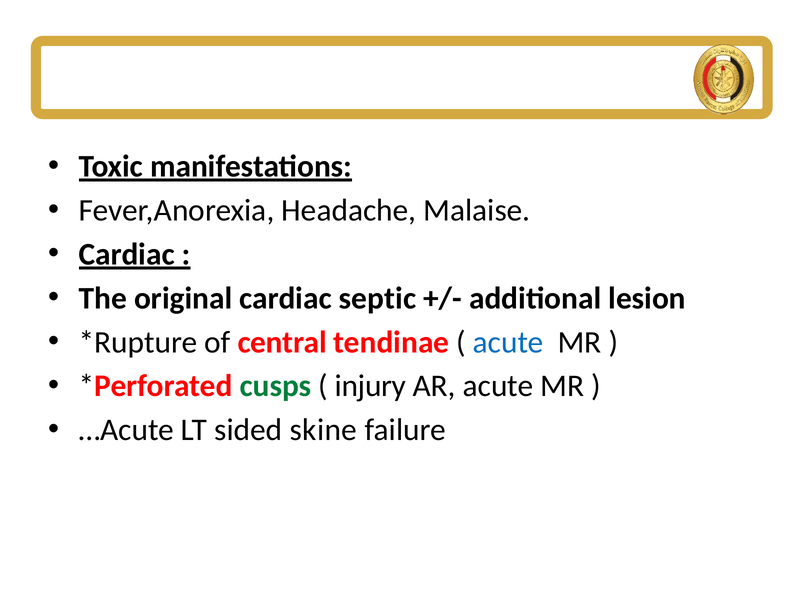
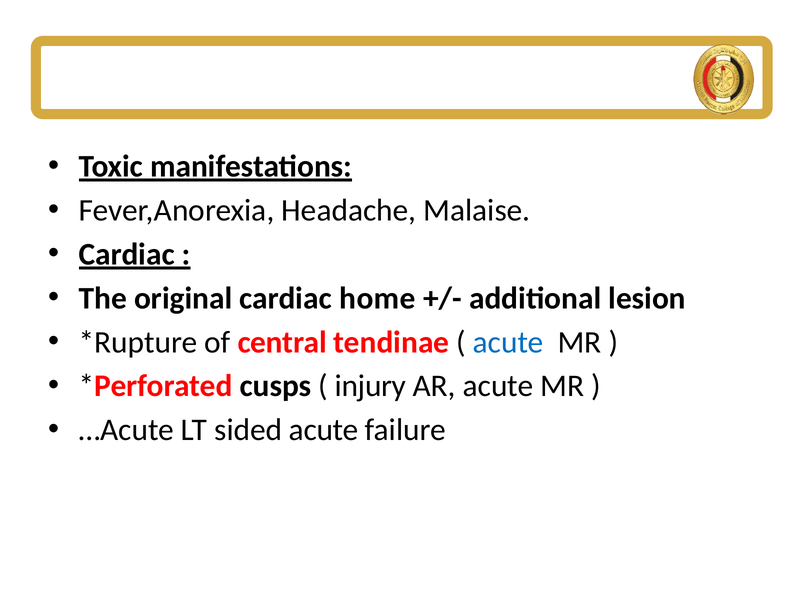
septic: septic -> home (377, 298)
cusps colour: green -> black (276, 386)
sided skine: skine -> acute (324, 430)
